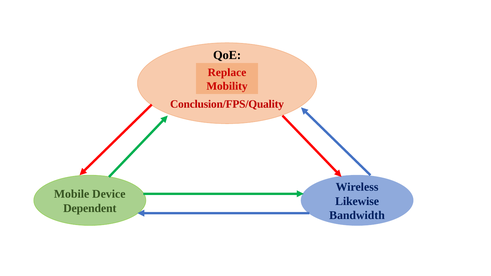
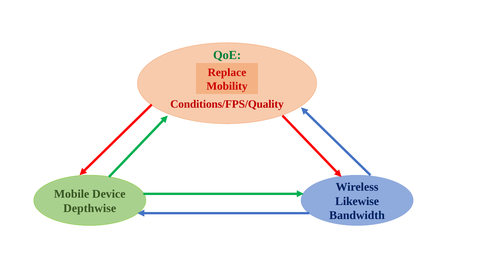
QoE colour: black -> green (227, 55)
Conclusion/FPS/Quality: Conclusion/FPS/Quality -> Conditions/FPS/Quality (227, 104)
Dependent: Dependent -> Depthwise (90, 208)
